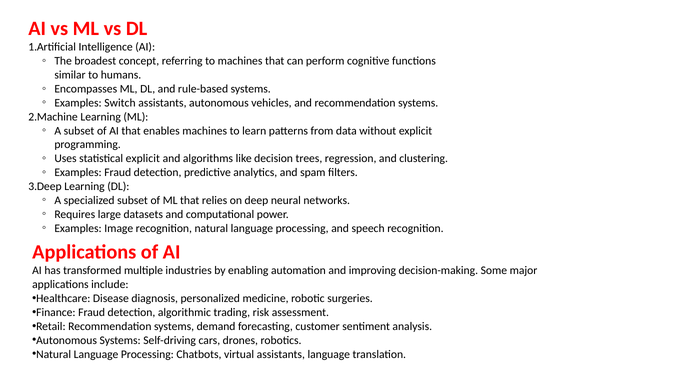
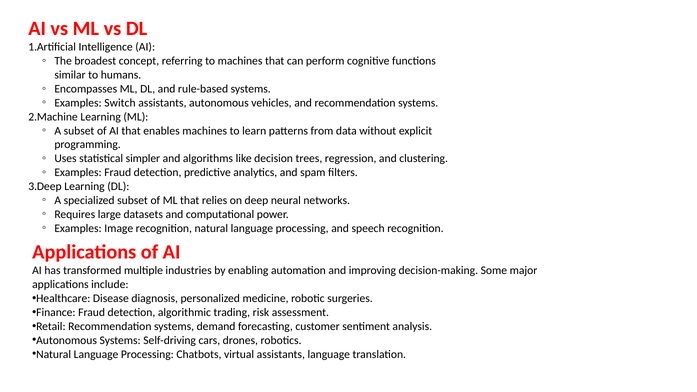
statistical explicit: explicit -> simpler (143, 159)
